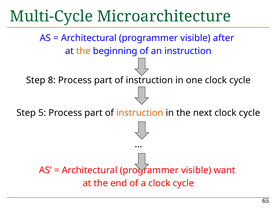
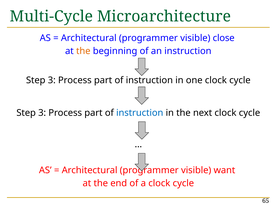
after: after -> close (224, 38)
8: 8 -> 3 (52, 80)
5: 5 -> 3 (42, 113)
instruction colour: orange -> blue (140, 113)
